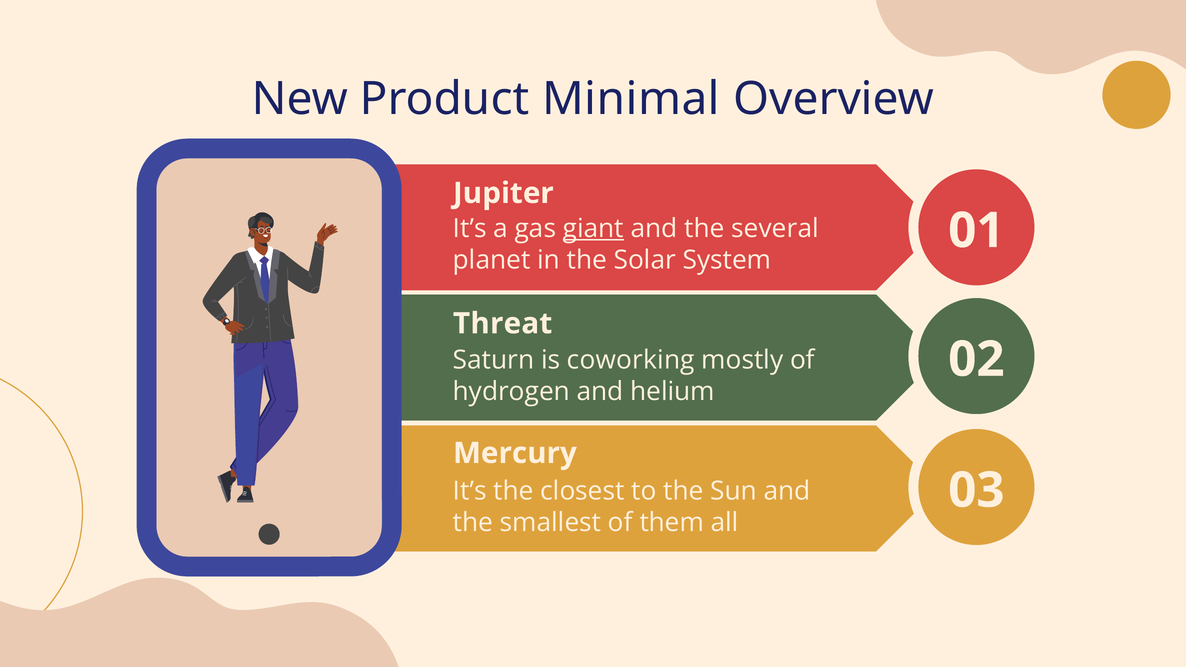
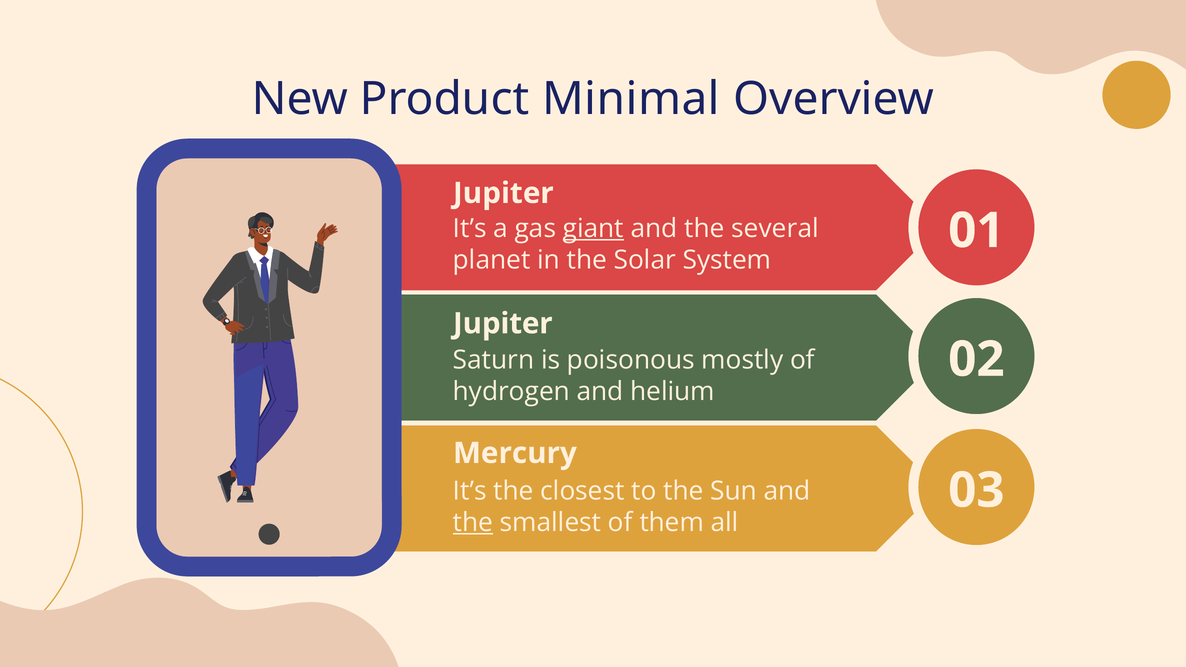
Threat: Threat -> Jupiter (503, 324)
coworking: coworking -> poisonous (631, 360)
the underline: none -> present (473, 523)
